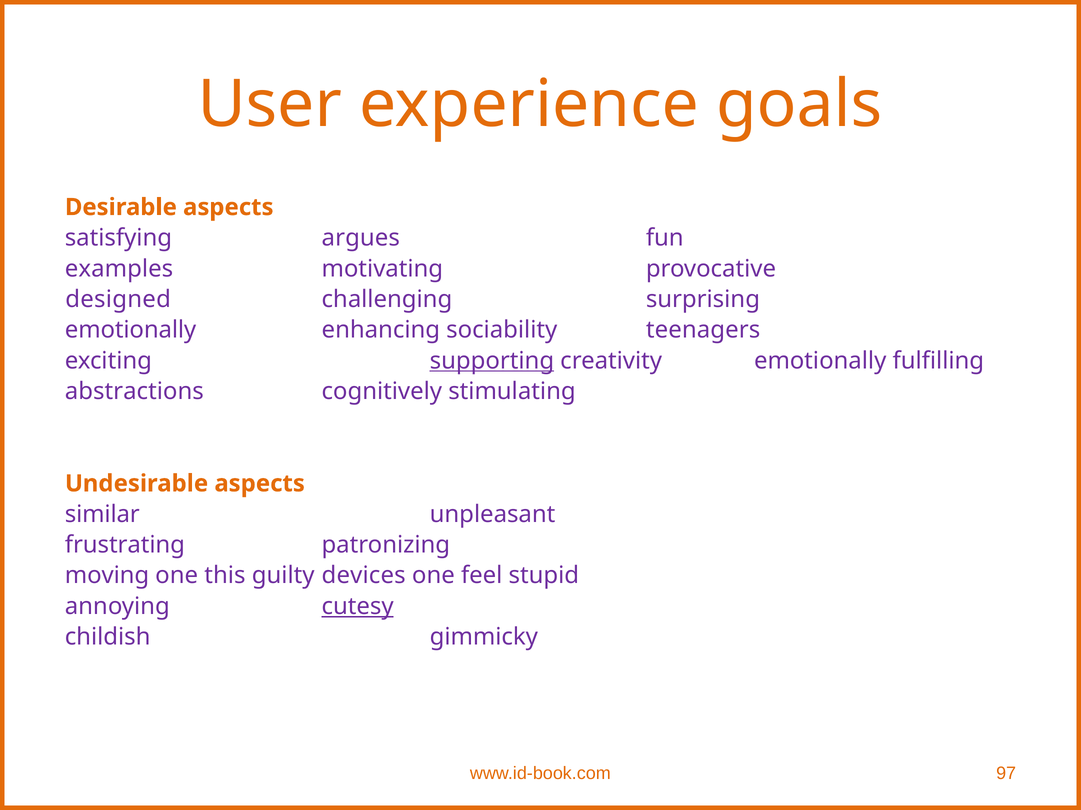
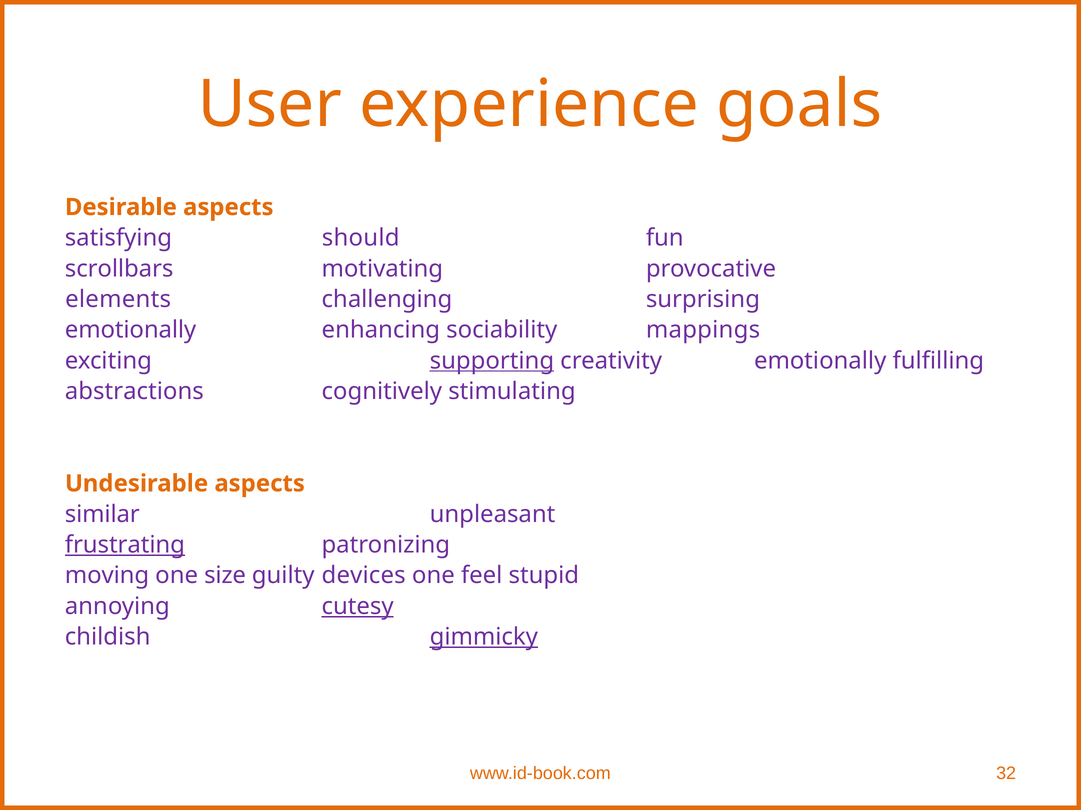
argues: argues -> should (361, 238)
examples: examples -> scrollbars (119, 269)
designed: designed -> elements (118, 300)
teenagers: teenagers -> mappings (703, 330)
frustrating underline: none -> present (125, 545)
this: this -> size (225, 576)
gimmicky underline: none -> present (484, 638)
97: 97 -> 32 (1006, 774)
